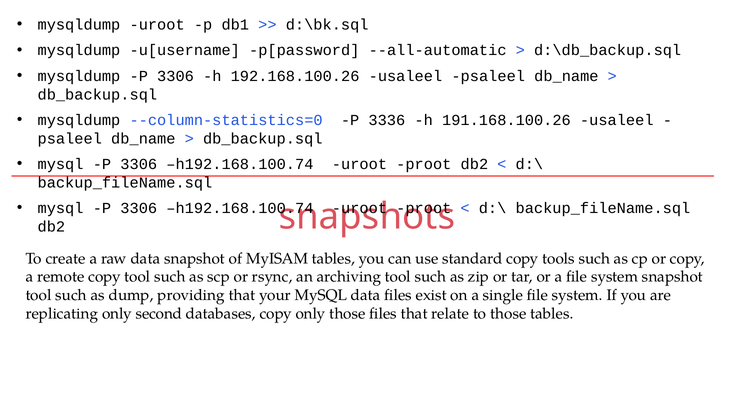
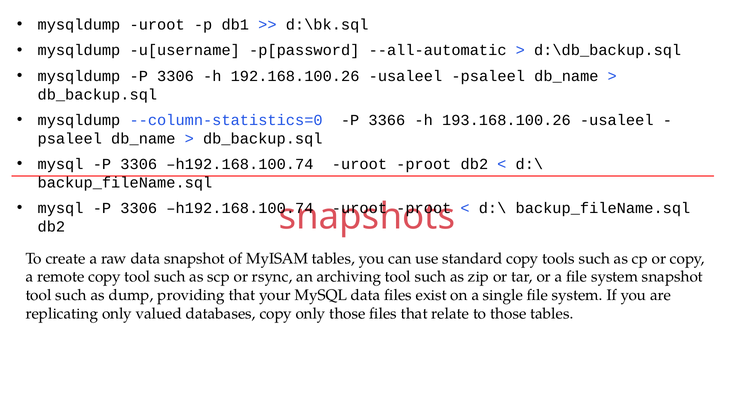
3336: 3336 -> 3366 (387, 120)
191.168.100.26: 191.168.100.26 -> 193.168.100.26 (506, 120)
second: second -> valued (159, 313)
